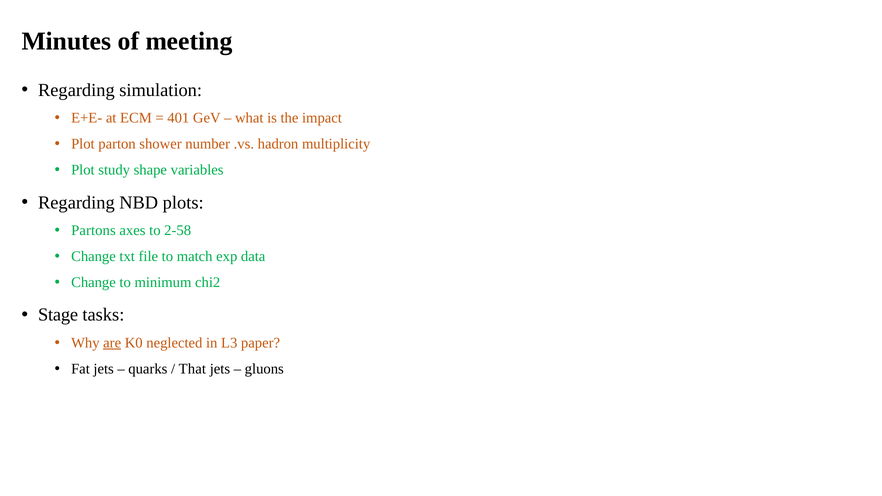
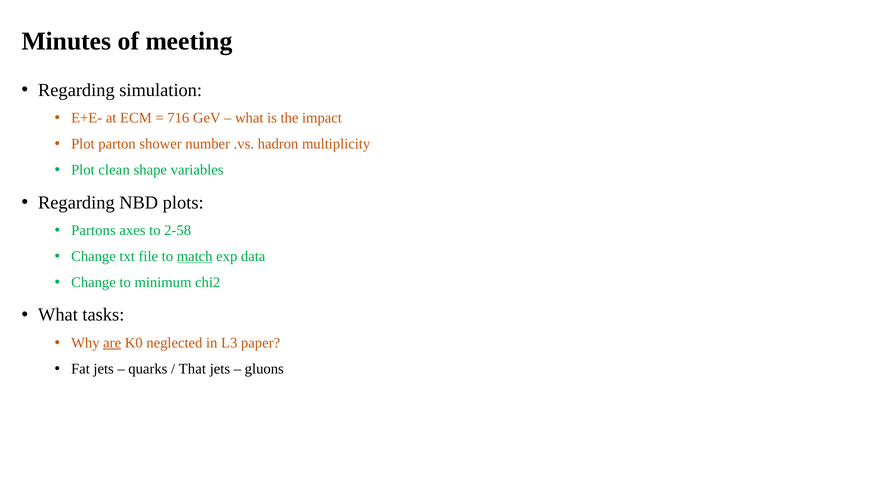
401: 401 -> 716 (178, 118)
study: study -> clean (114, 170)
match underline: none -> present (195, 256)
Stage: Stage -> What (58, 315)
